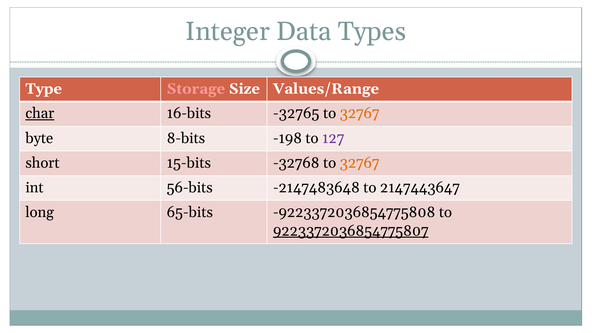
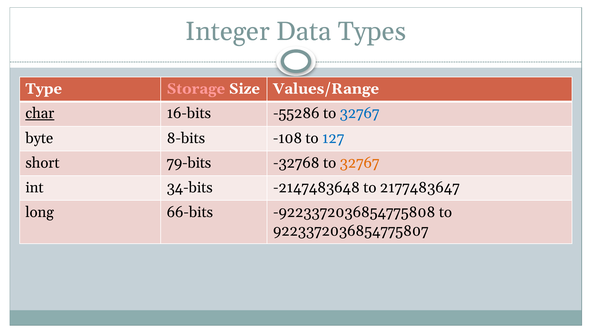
-32765: -32765 -> -55286 (296, 113)
32767 colour: orange -> blue (360, 113)
-198: -198 -> -108 (288, 138)
127 colour: purple -> blue (333, 138)
15-bits: 15-bits -> 79-bits (189, 163)
56-bits: 56-bits -> 34-bits (190, 187)
2147443647: 2147443647 -> 2177483647 (420, 187)
65-bits: 65-bits -> 66-bits (190, 212)
9223372036854775807 underline: present -> none (351, 231)
